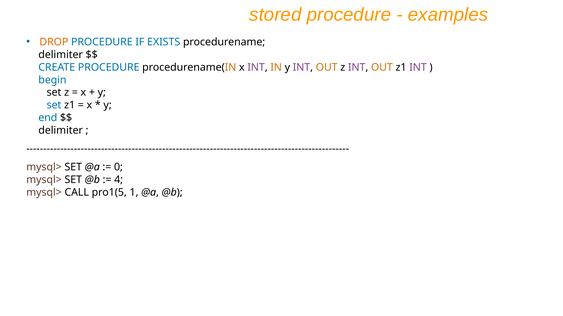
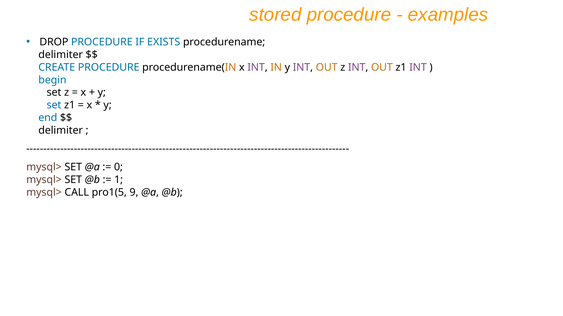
DROP colour: orange -> black (54, 42)
4: 4 -> 1 (119, 180)
1: 1 -> 9 (134, 193)
